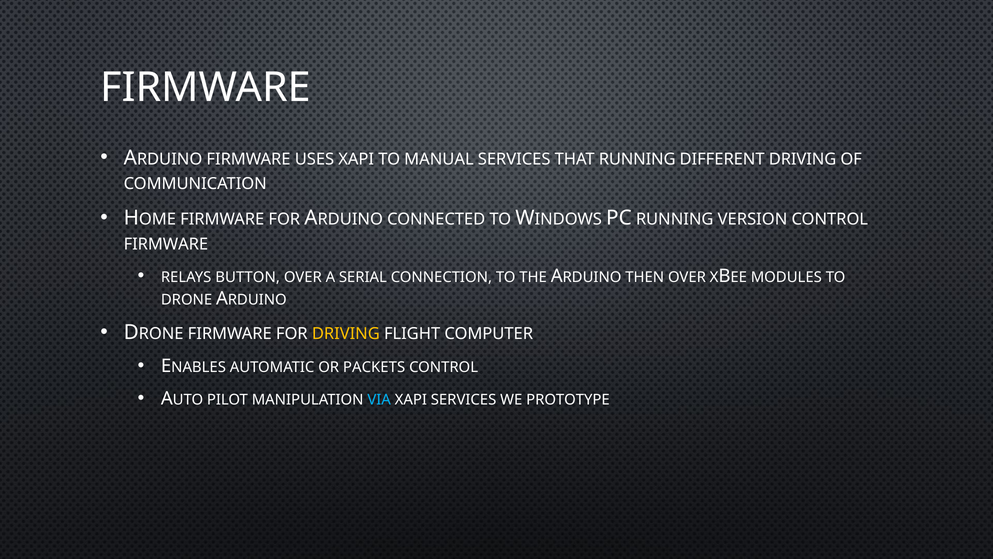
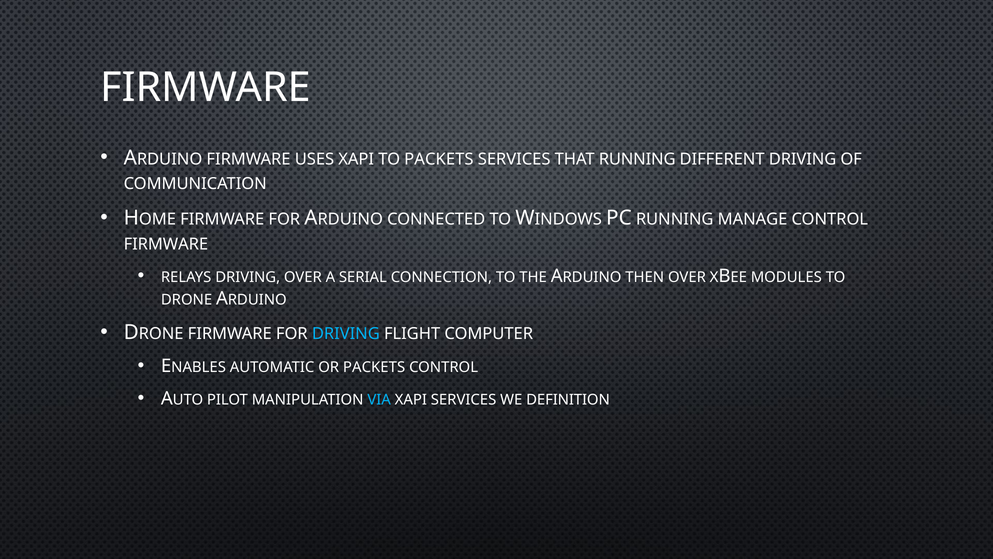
TO MANUAL: MANUAL -> PACKETS (439, 159)
VERSION: VERSION -> MANAGE (753, 219)
RELAYS BUTTON: BUTTON -> DRIVING (248, 277)
DRIVING colour: yellow -> light blue (346, 334)
PROTOTYPE: PROTOTYPE -> DEFINITION (568, 399)
